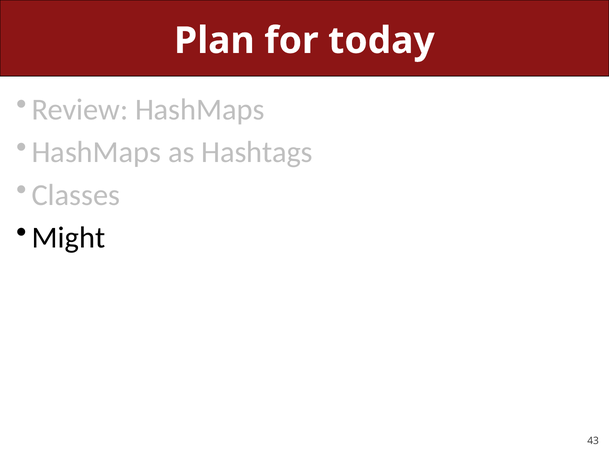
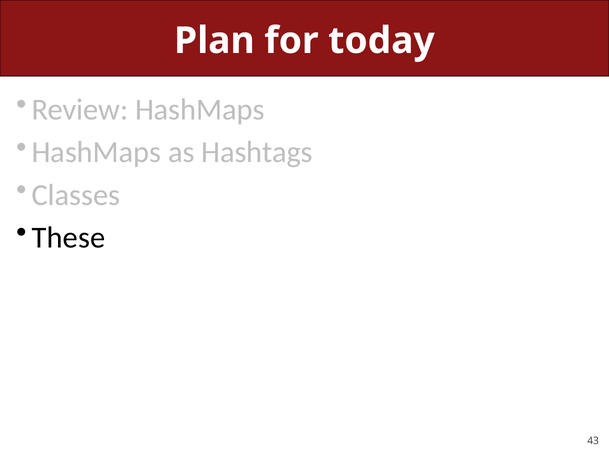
Might: Might -> These (69, 238)
